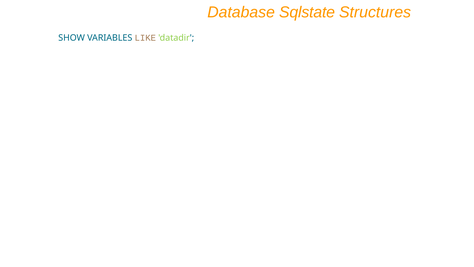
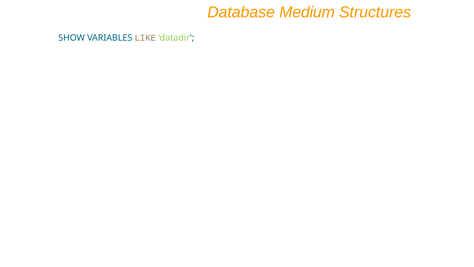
Sqlstate: Sqlstate -> Medium (307, 12)
